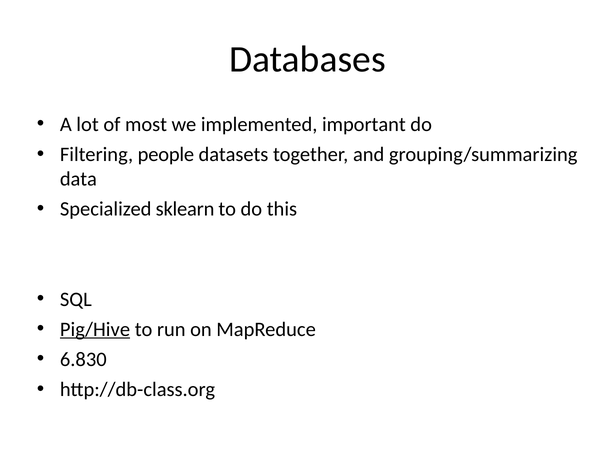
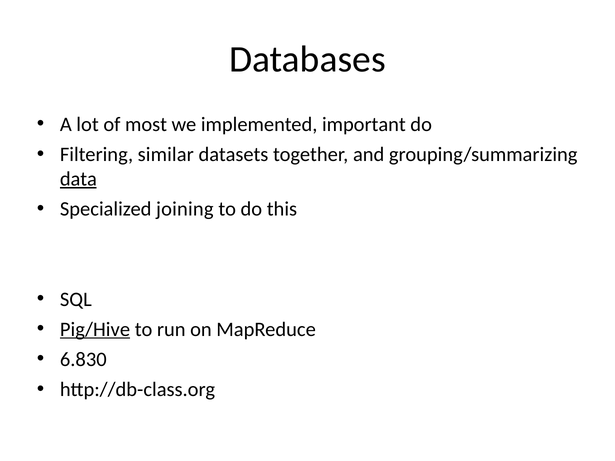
people: people -> similar (166, 155)
data underline: none -> present (78, 179)
sklearn: sklearn -> joining (185, 209)
